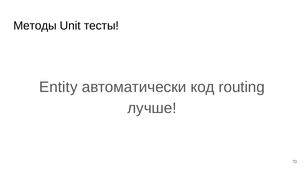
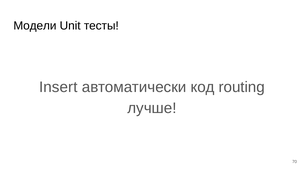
Методы: Методы -> Модели (35, 26)
Entity: Entity -> Insert (58, 87)
